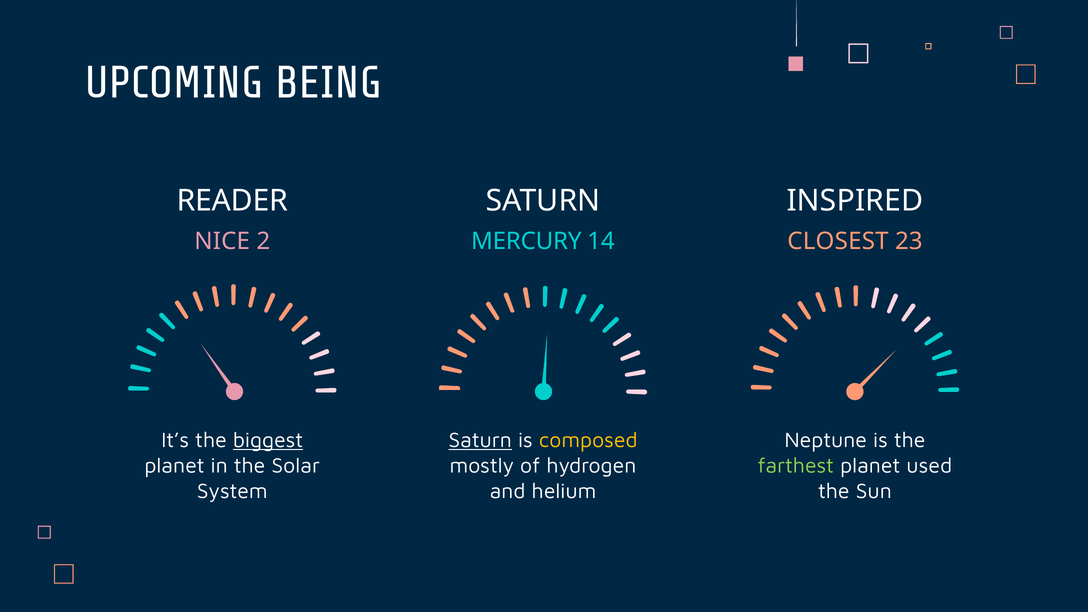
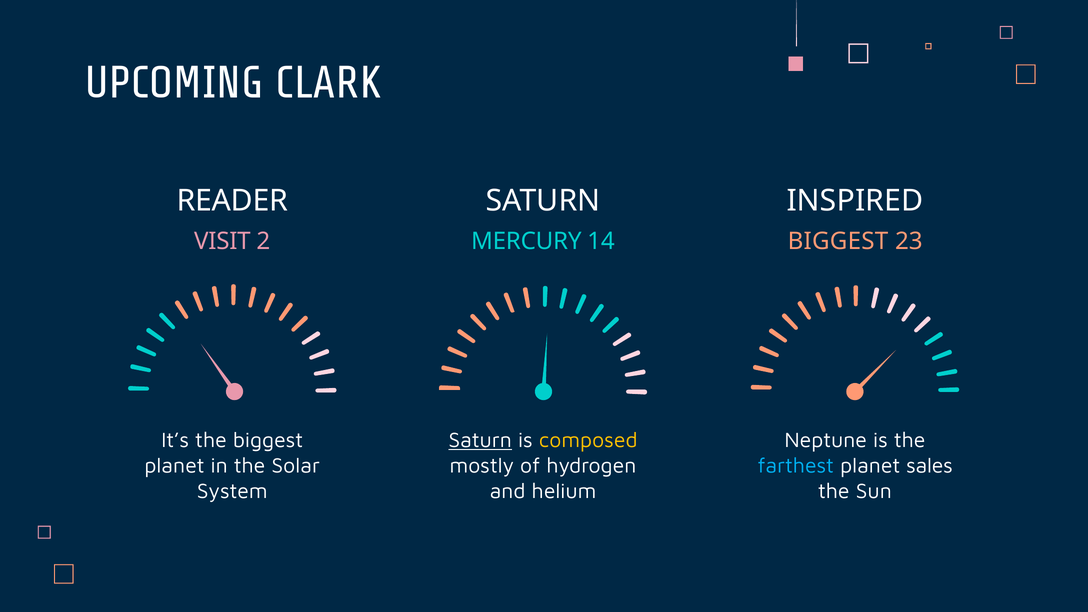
BEING: BEING -> CLARK (329, 83)
NICE: NICE -> VISIT (222, 241)
2 CLOSEST: CLOSEST -> BIGGEST (838, 241)
biggest underline: present -> none (268, 440)
farthest colour: light green -> light blue (796, 466)
used: used -> sales (929, 466)
